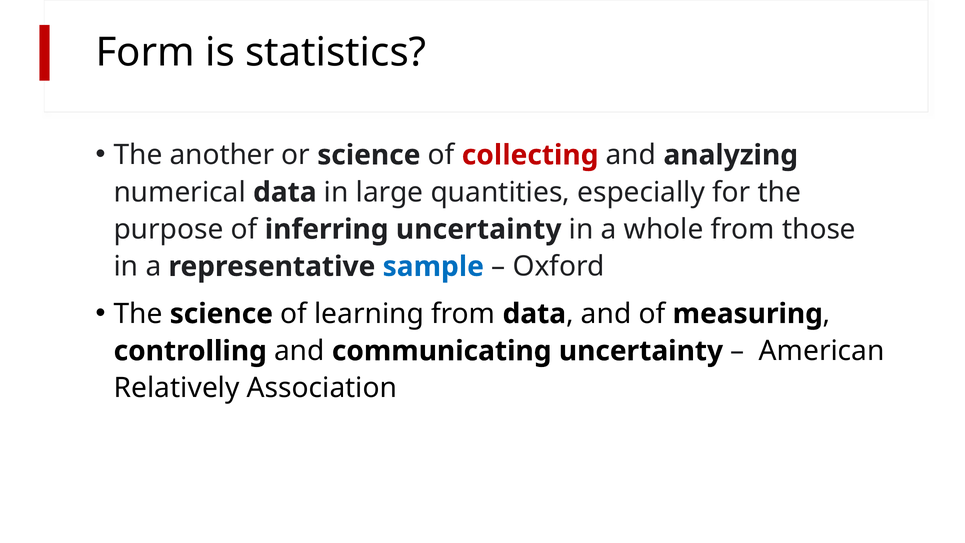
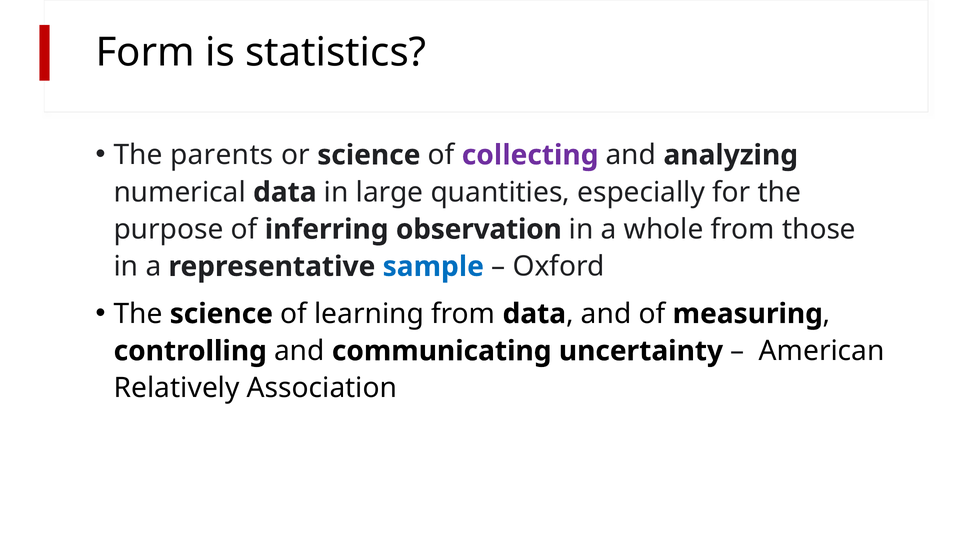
another: another -> parents (222, 155)
collecting colour: red -> purple (530, 155)
inferring uncertainty: uncertainty -> observation (479, 229)
